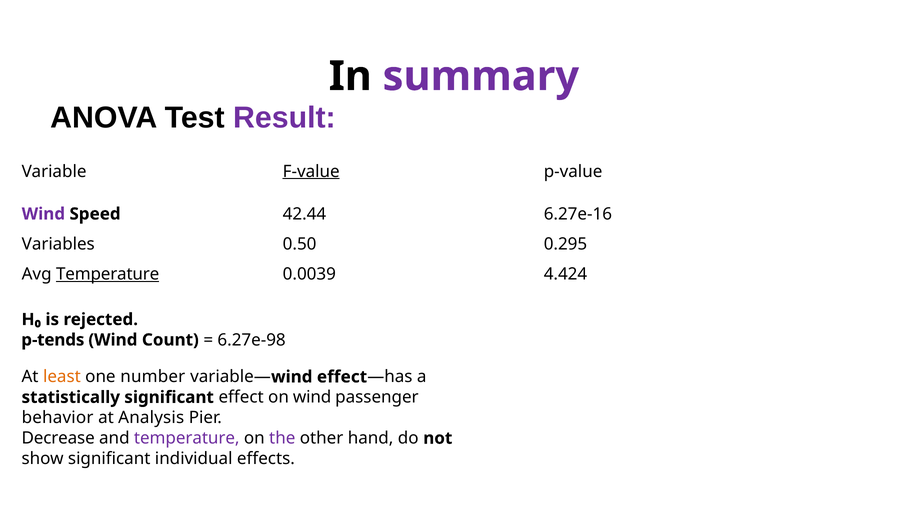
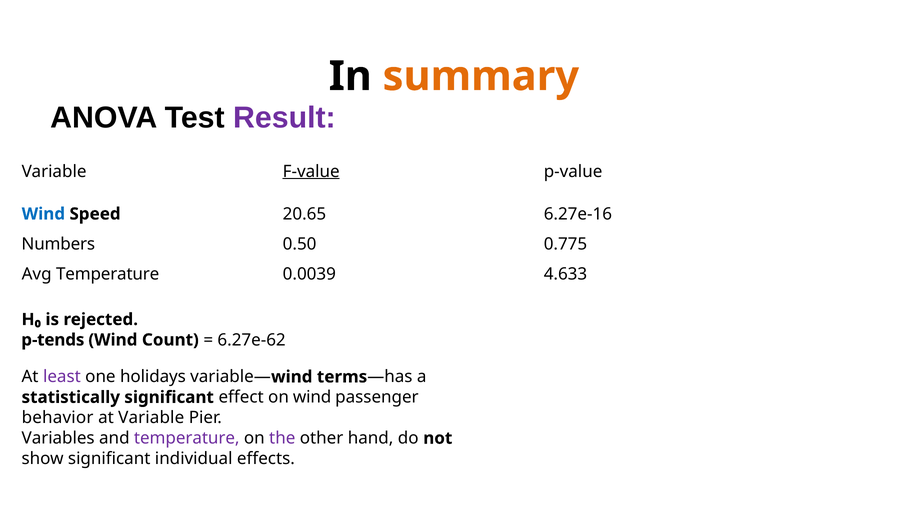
summary colour: purple -> orange (481, 76)
Wind colour: purple -> blue (43, 214)
42.44: 42.44 -> 20.65 (304, 214)
Variables: Variables -> Numbers (58, 244)
0.295: 0.295 -> 0.775 (565, 244)
Temperature underline: present -> none (108, 274)
4.424: 4.424 -> 4.633 (565, 274)
6.27e-98: 6.27e-98 -> 6.27e-62 (252, 340)
least colour: orange -> purple (62, 377)
number: number -> holidays (153, 377)
wind effect: effect -> terms (342, 377)
at Analysis: Analysis -> Variable (151, 418)
Decrease: Decrease -> Variables (58, 438)
